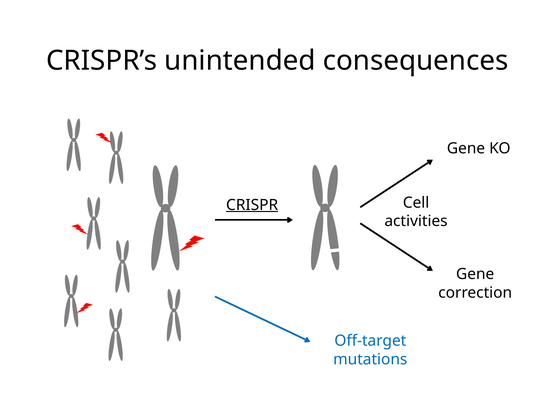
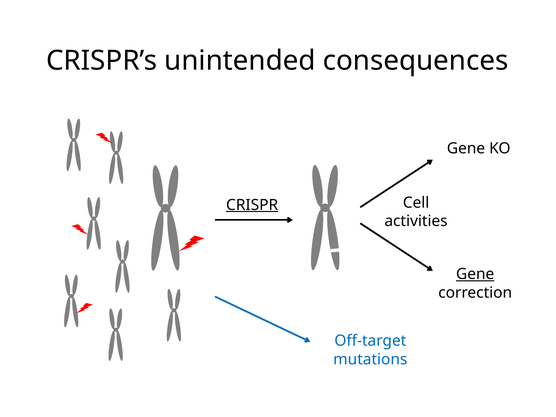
Gene underline: none -> present (475, 274)
